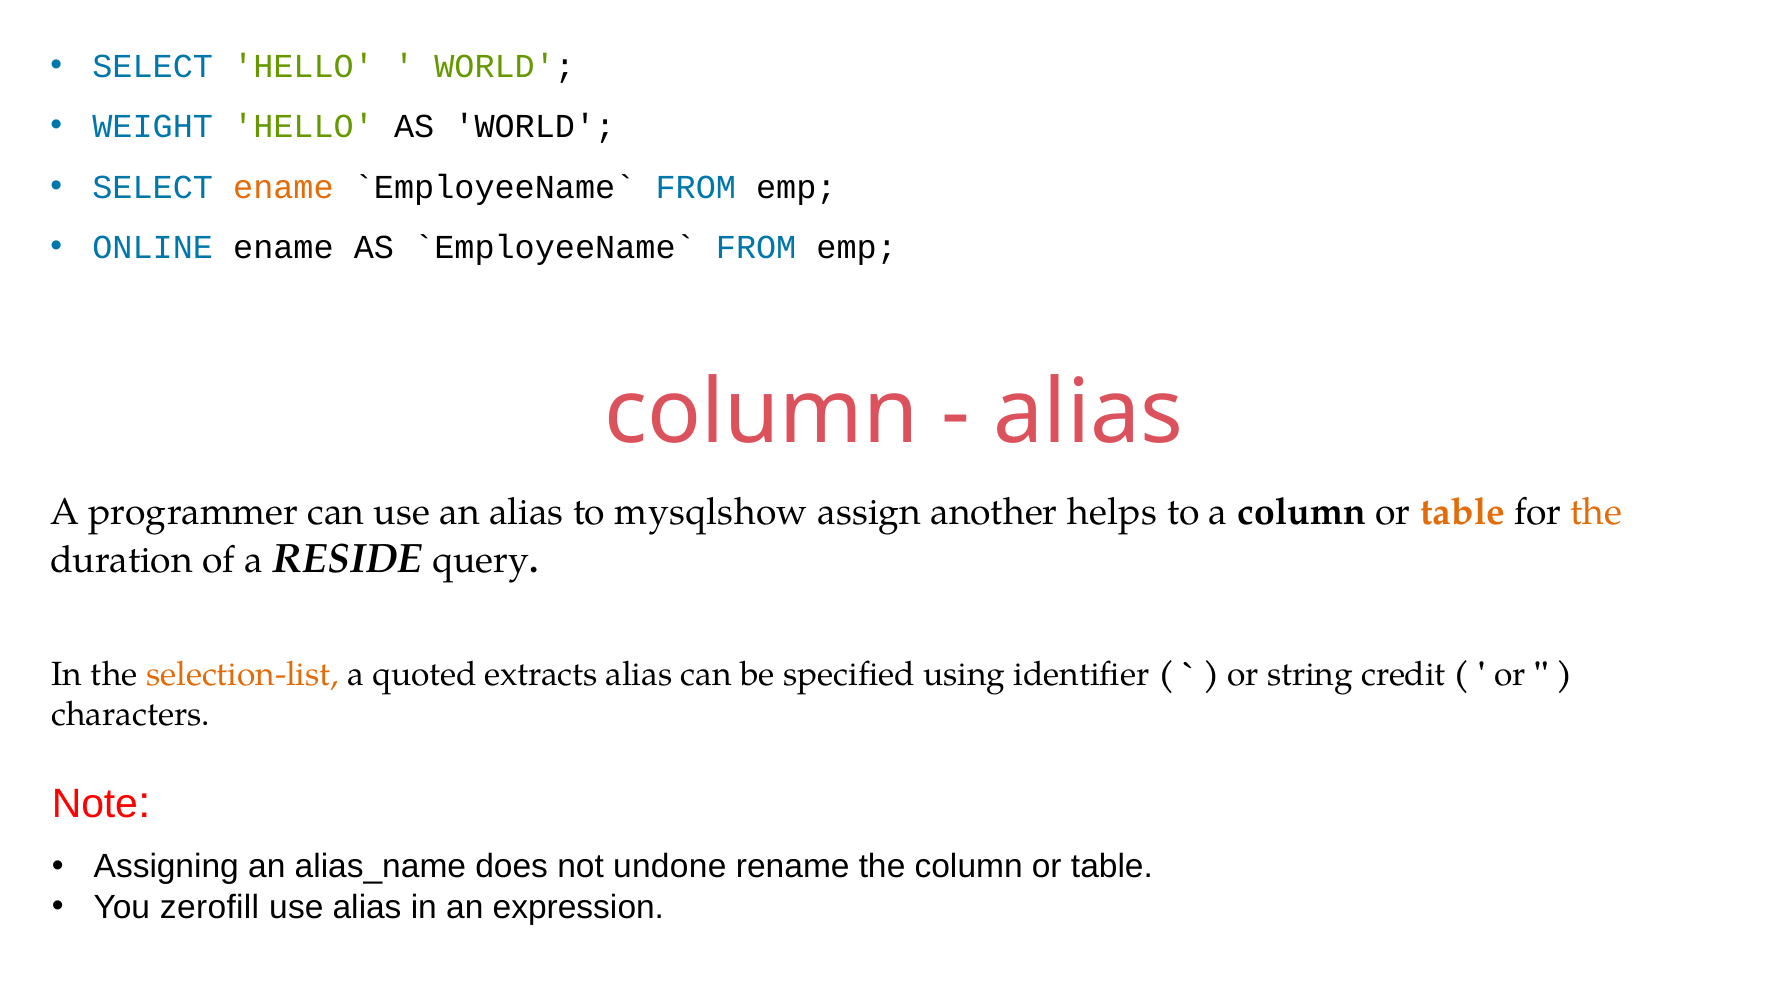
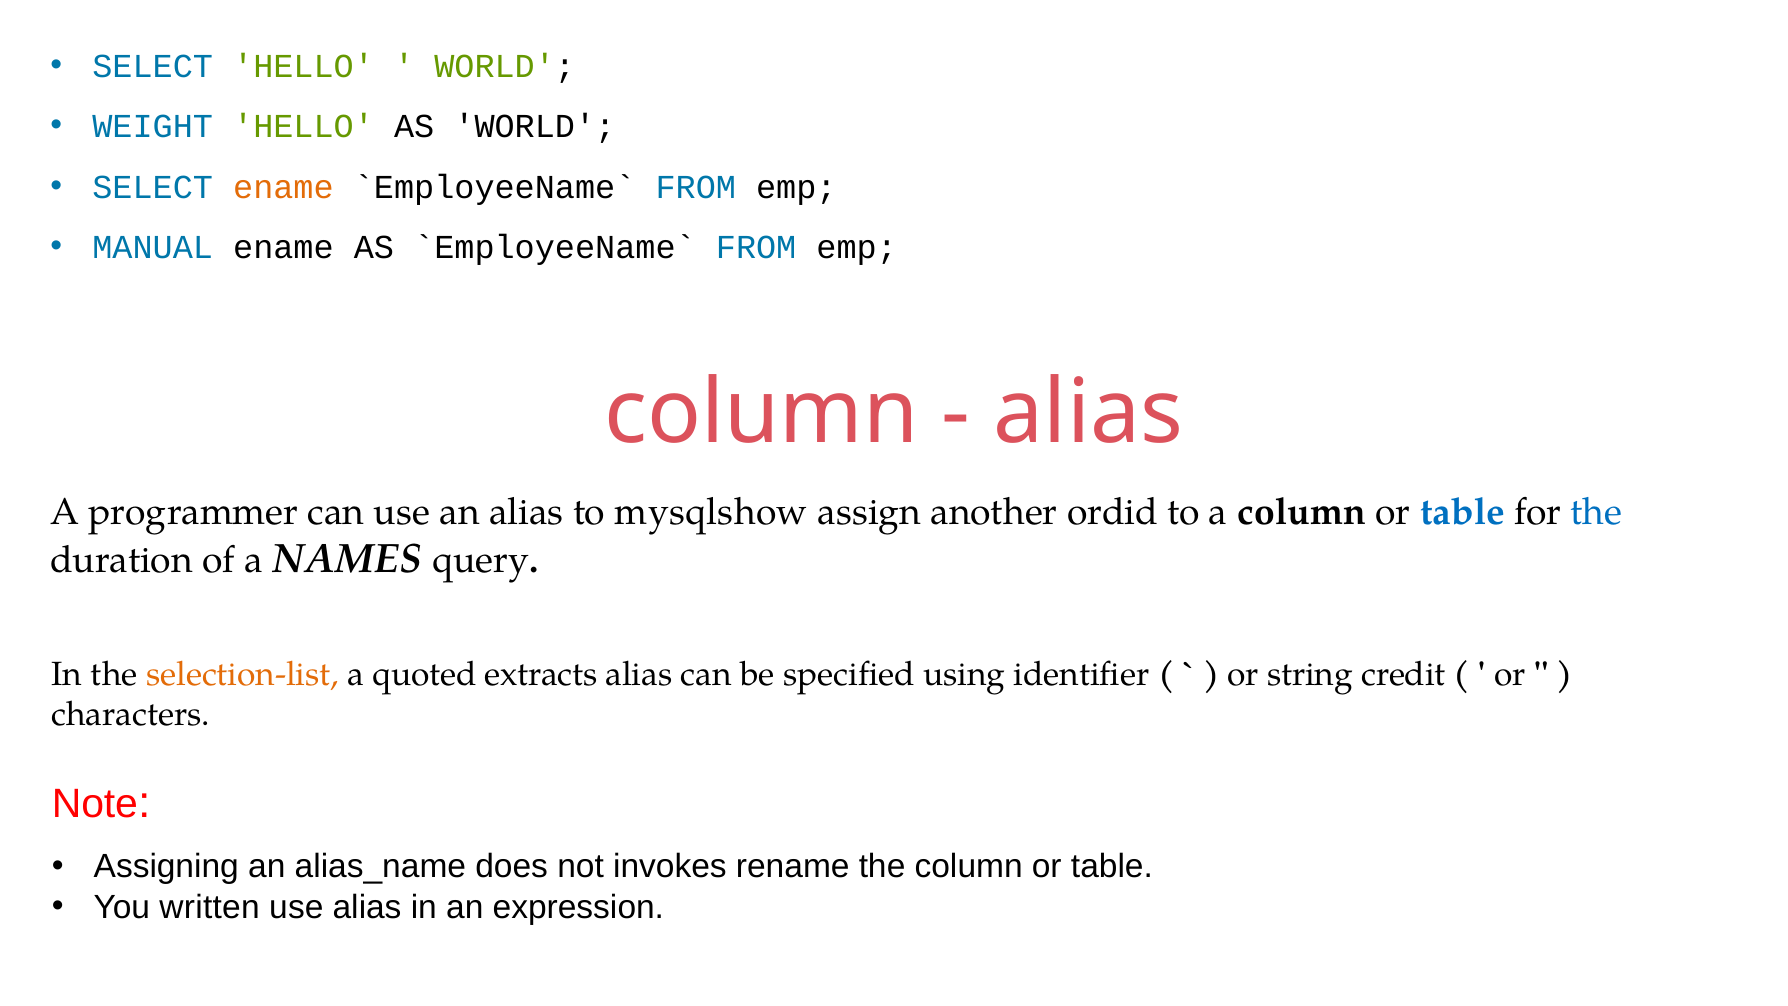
ONLINE: ONLINE -> MANUAL (153, 247)
helps: helps -> ordid (1113, 512)
table colour: orange -> blue (1463, 512)
the colour: orange -> blue (1597, 512)
RESIDE: RESIDE -> NAMES (348, 559)
undone: undone -> invokes (670, 867)
zerofill: zerofill -> written (210, 907)
